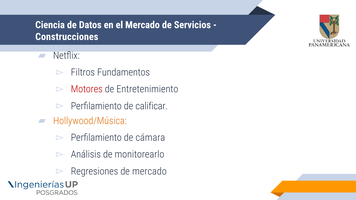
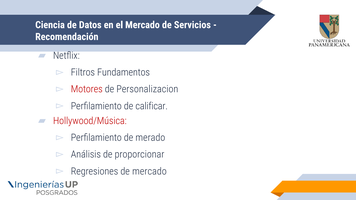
Construcciones: Construcciones -> Recomendación (67, 37)
Entretenimiento: Entretenimiento -> Personalizacion (147, 89)
Hollywood/Música colour: orange -> red (90, 121)
cámara: cámara -> merado (150, 138)
monitorearlo: monitorearlo -> proporcionar (139, 155)
